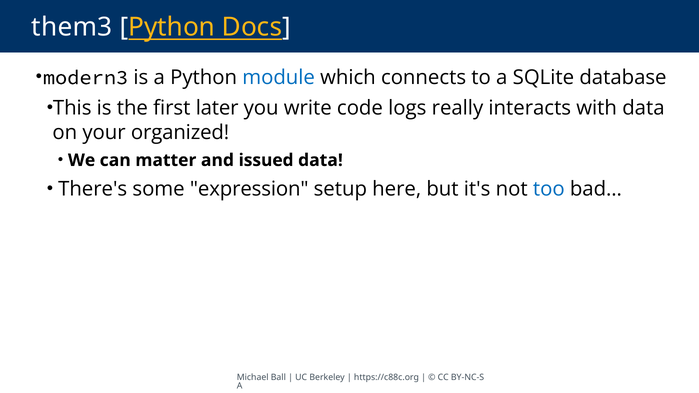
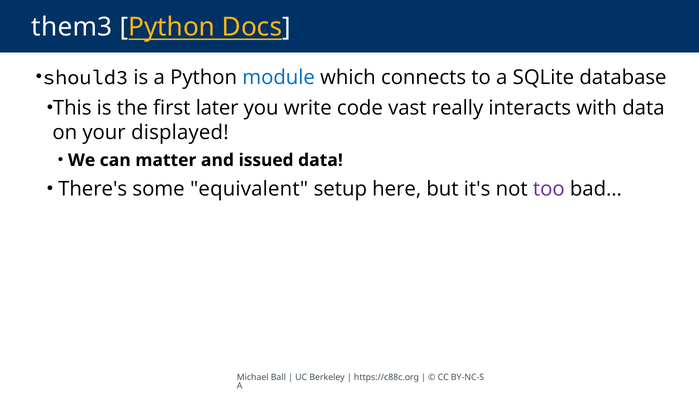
modern3: modern3 -> should3 (86, 77)
logs: logs -> vast (407, 108)
organized: organized -> displayed (180, 133)
expression: expression -> equivalent (249, 189)
too colour: blue -> purple (549, 189)
